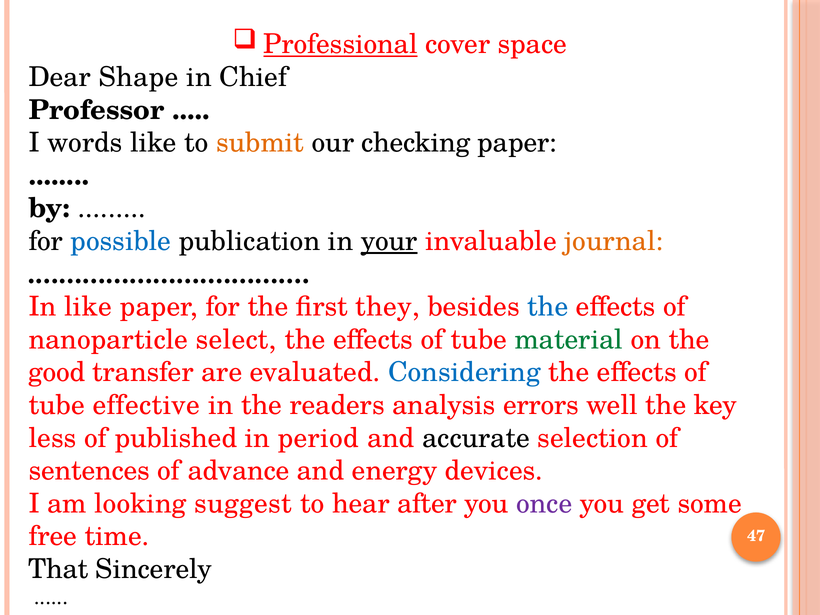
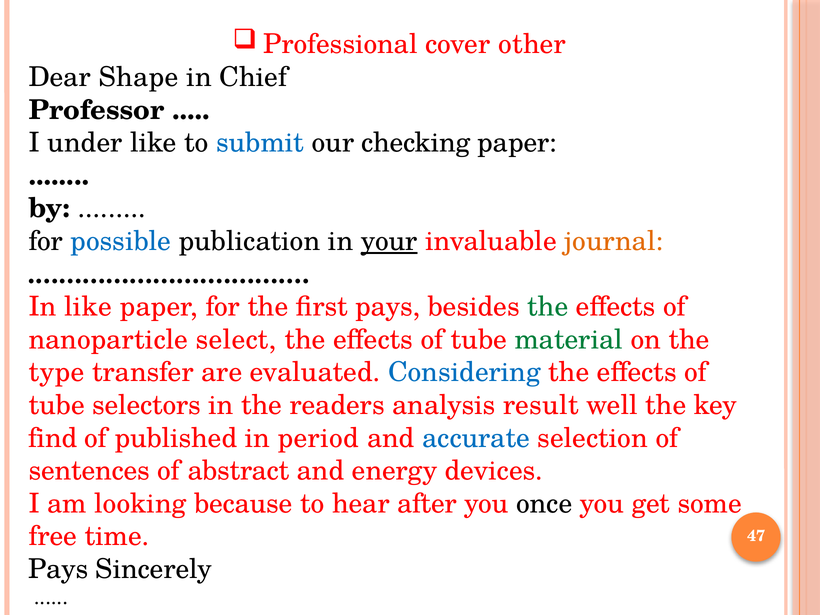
Professional underline: present -> none (341, 44)
space: space -> other (532, 44)
words: words -> under (85, 143)
submit colour: orange -> blue (260, 143)
first they: they -> pays (388, 307)
the colour: blue -> green (548, 307)
good: good -> type (57, 372)
effective: effective -> selectors (147, 405)
errors: errors -> result (541, 405)
less: less -> find (53, 438)
accurate colour: black -> blue (476, 438)
advance: advance -> abstract (238, 471)
suggest: suggest -> because (243, 504)
once colour: purple -> black (544, 504)
That: That -> Pays (58, 569)
